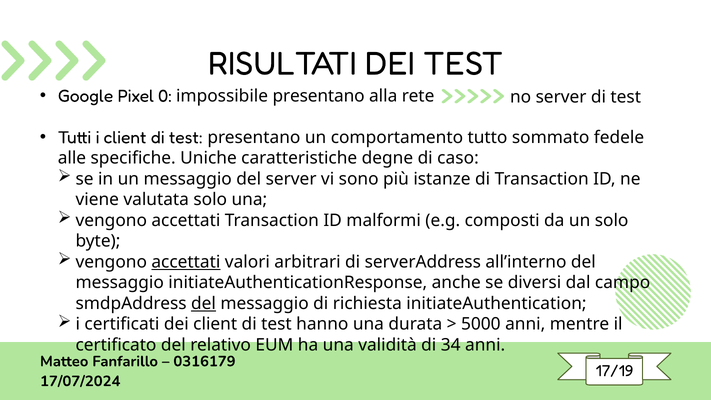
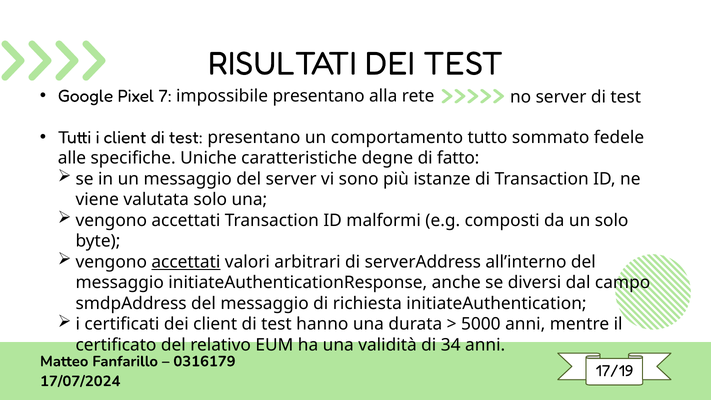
0: 0 -> 7 (165, 96)
caso: caso -> fatto (458, 158)
del underline: present -> none (204, 303)
